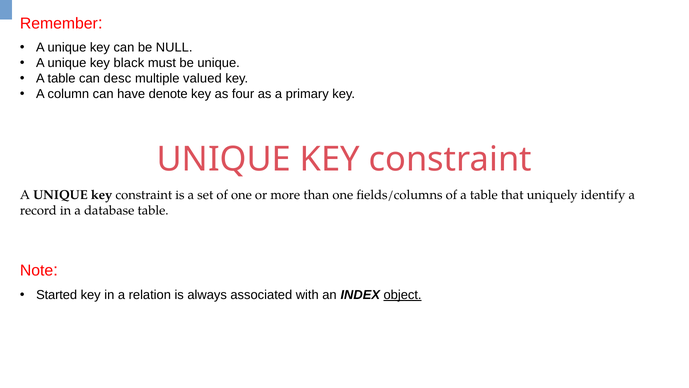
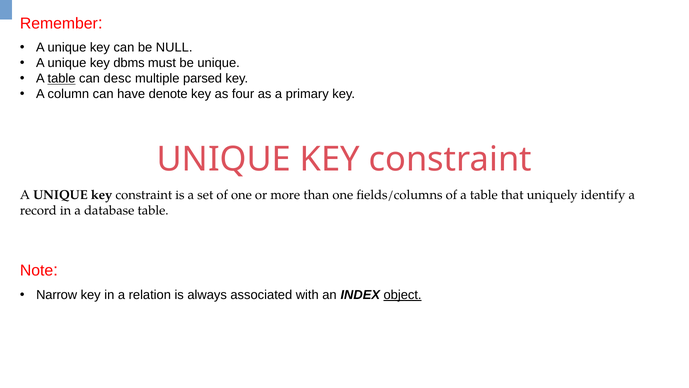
black: black -> dbms (129, 63)
table underline: none -> present (62, 79)
valued: valued -> parsed (203, 79)
Started: Started -> Narrow (57, 295)
